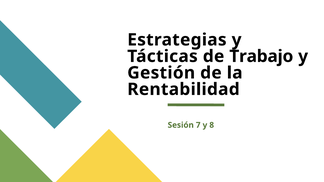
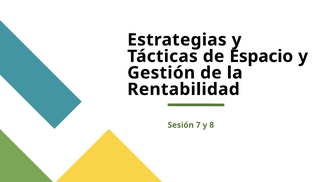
Trabajo: Trabajo -> Espacio (261, 56)
